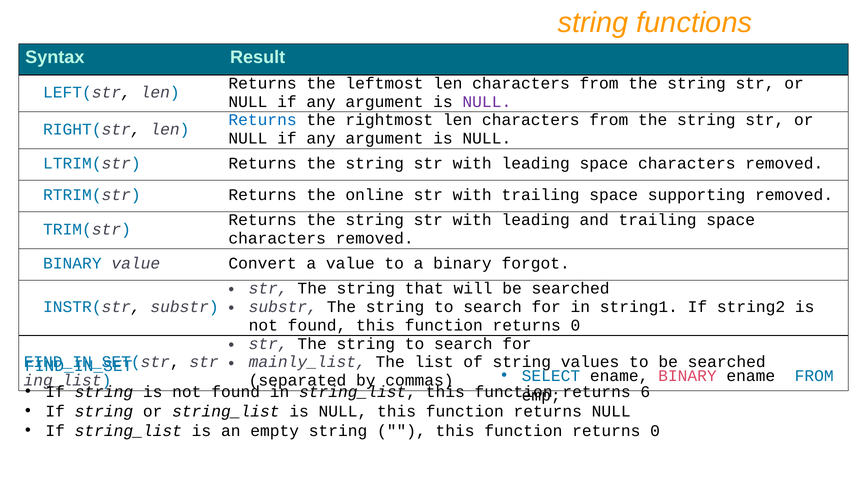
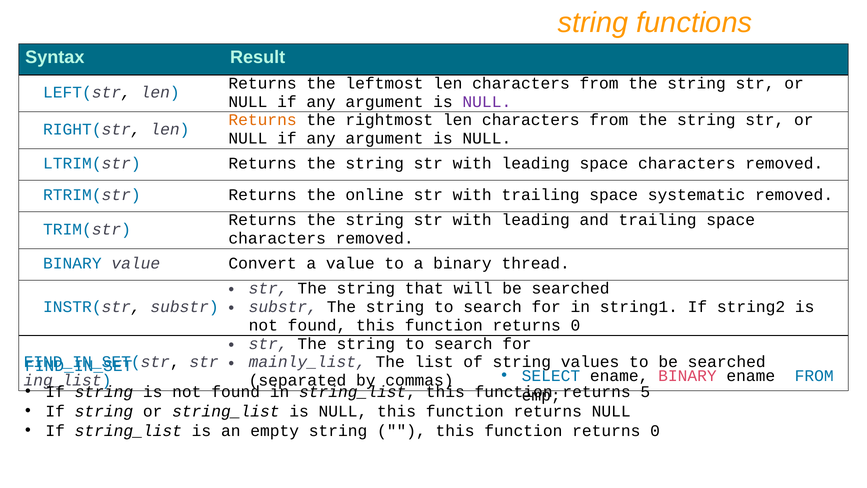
Returns colour: blue -> orange (263, 120)
supporting: supporting -> systematic (697, 195)
forgot: forgot -> thread (536, 263)
6: 6 -> 5 (645, 391)
